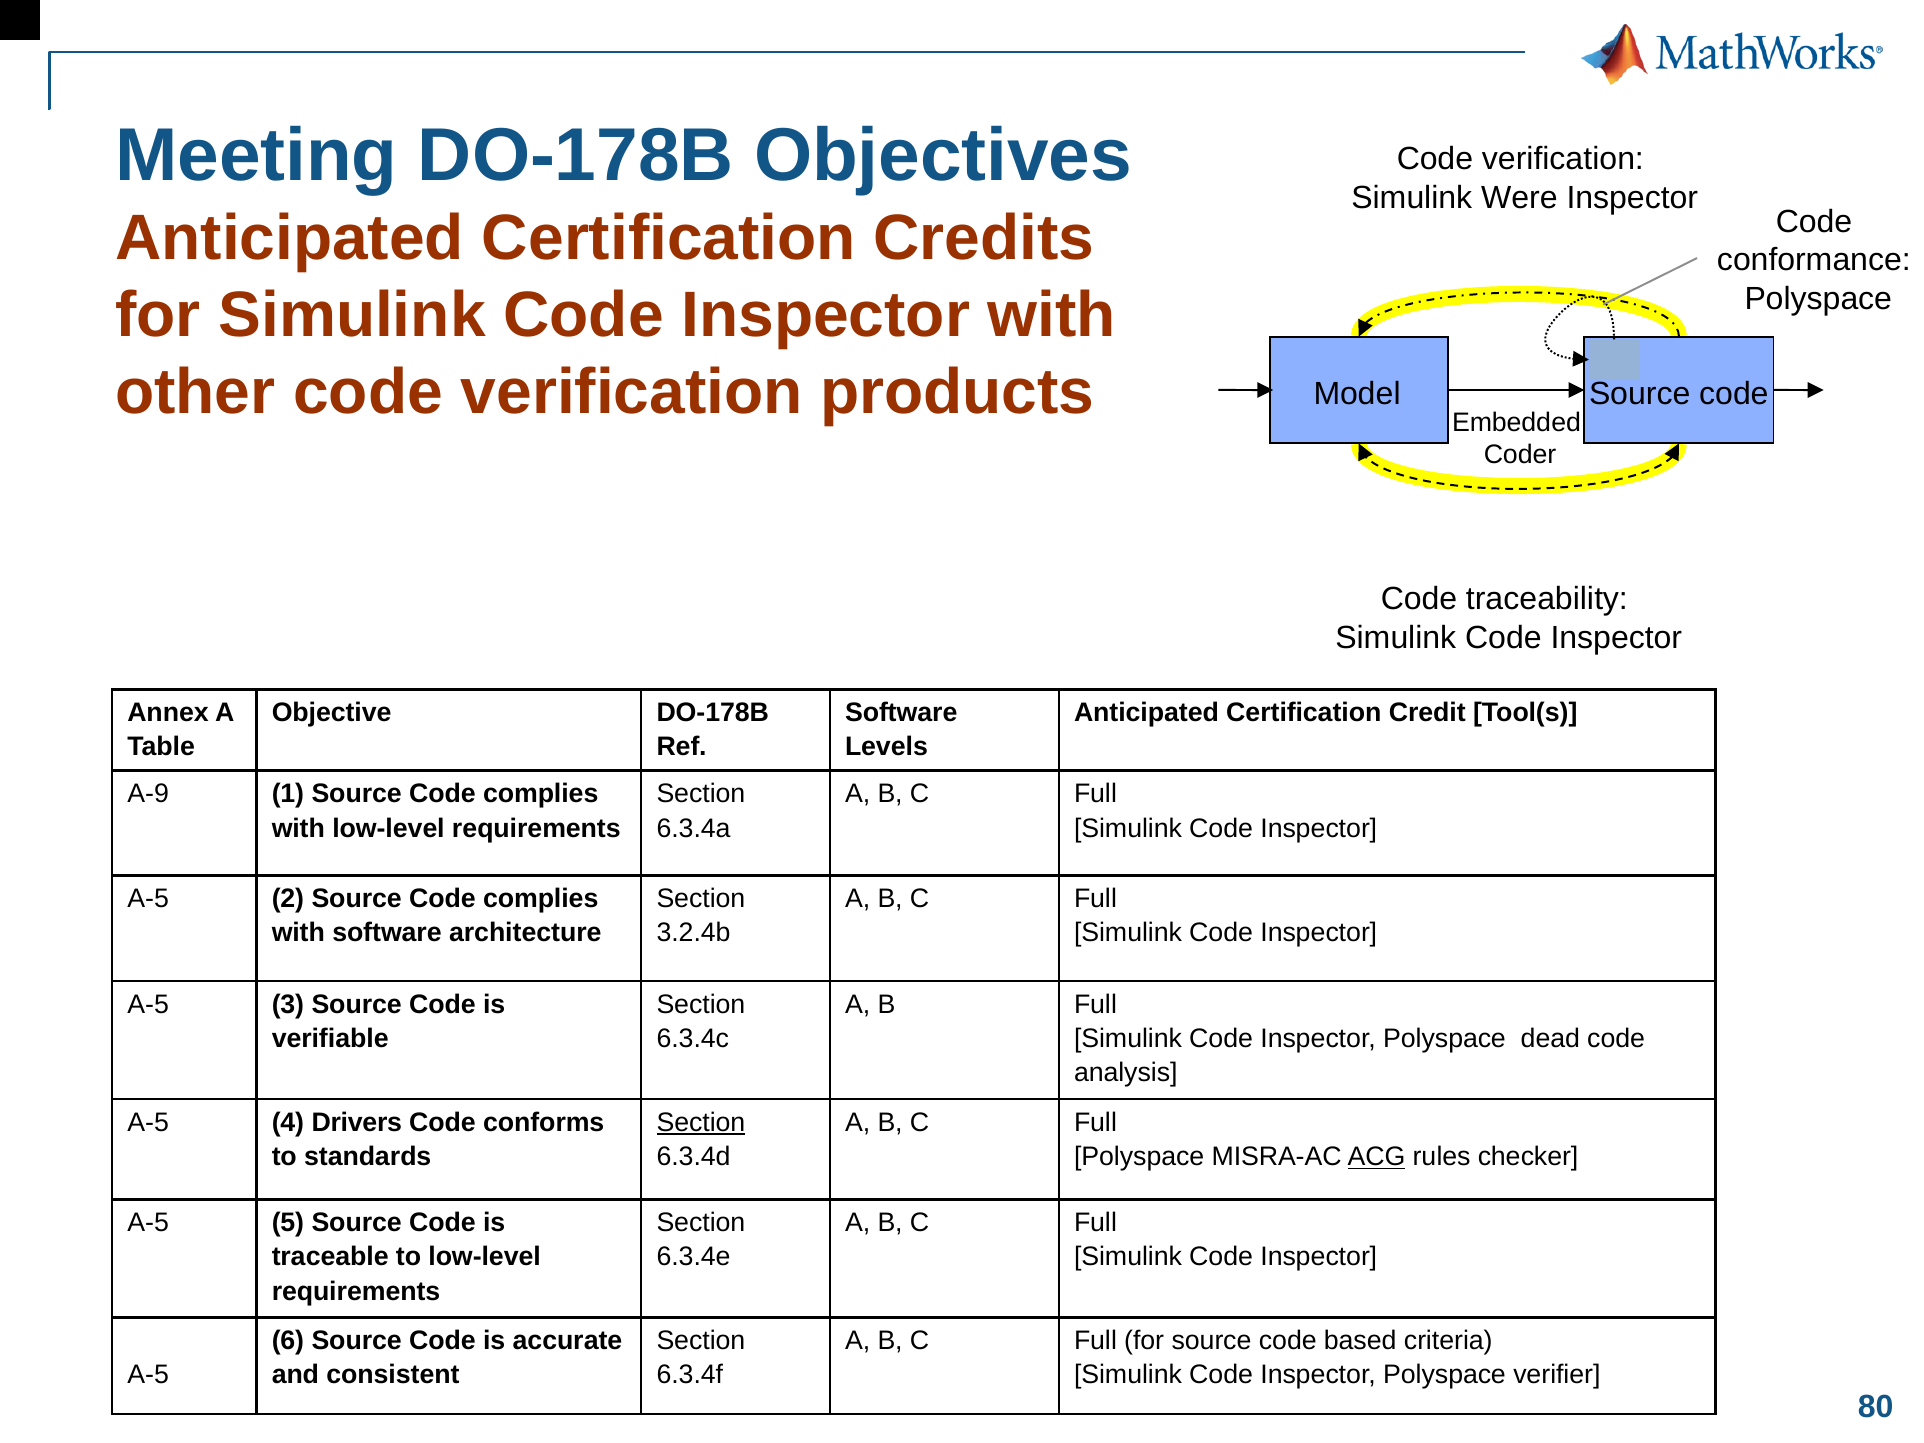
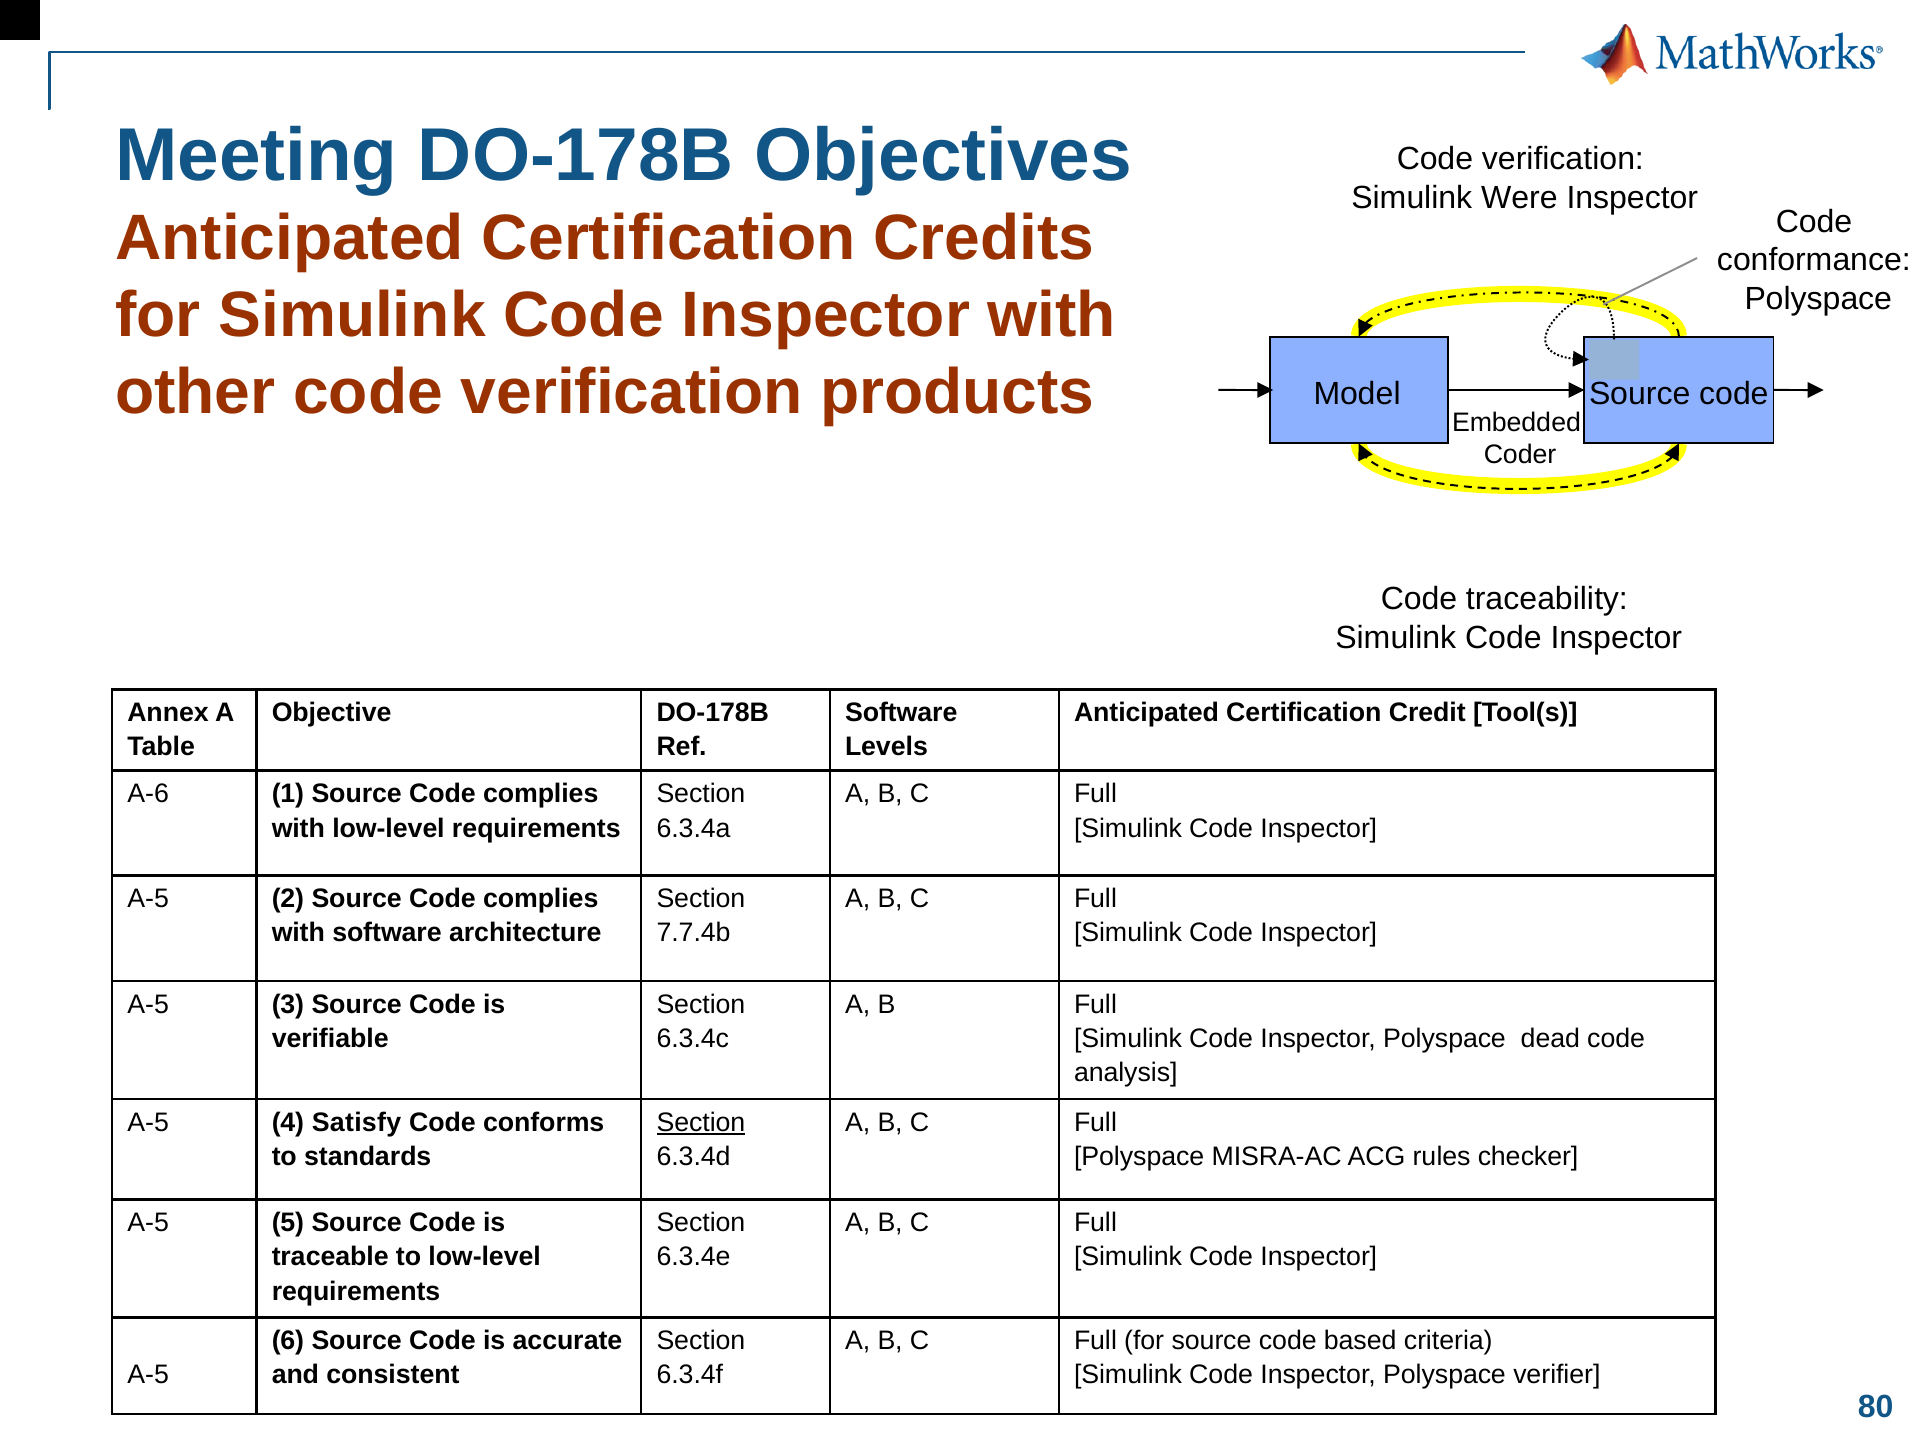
A-9: A-9 -> A-6 (148, 794)
3.2.4b: 3.2.4b -> 7.7.4b (694, 933)
Drivers: Drivers -> Satisfy (357, 1123)
ACG underline: present -> none (1377, 1157)
